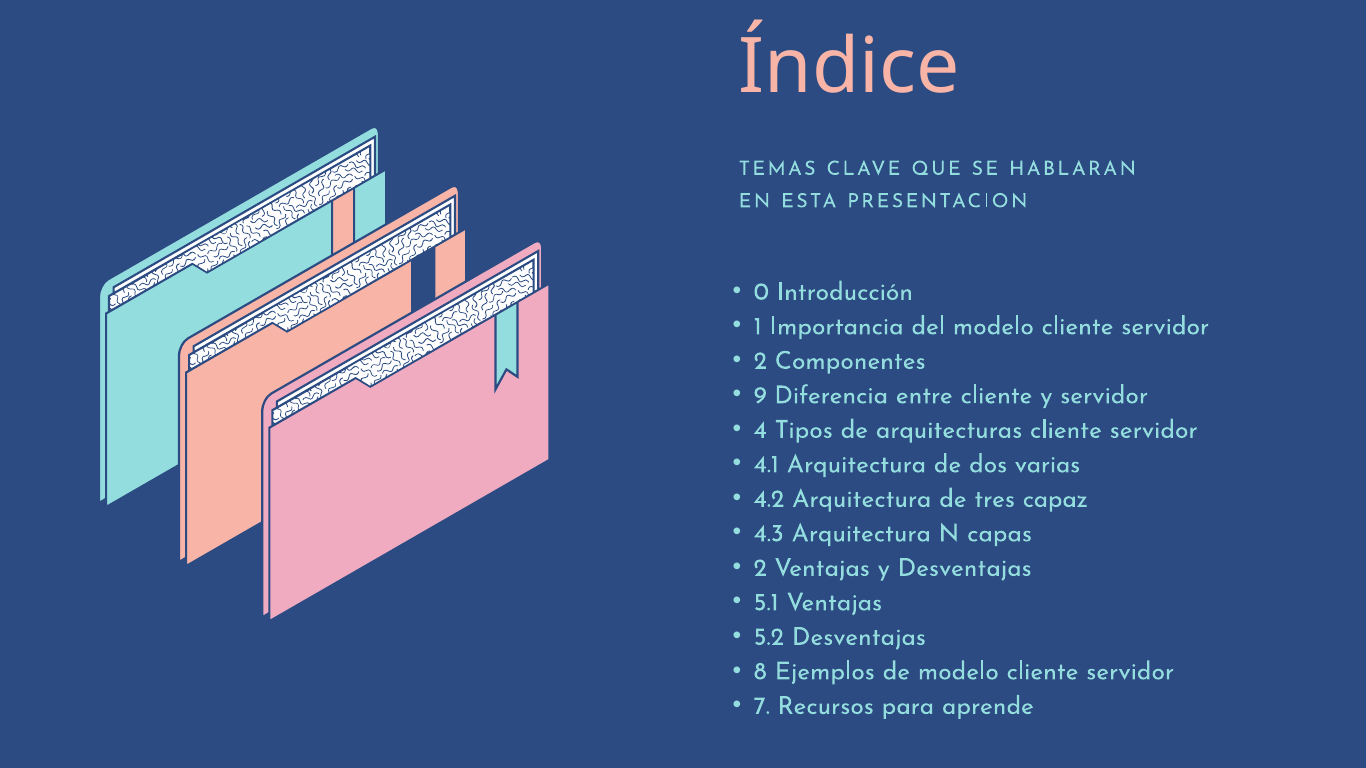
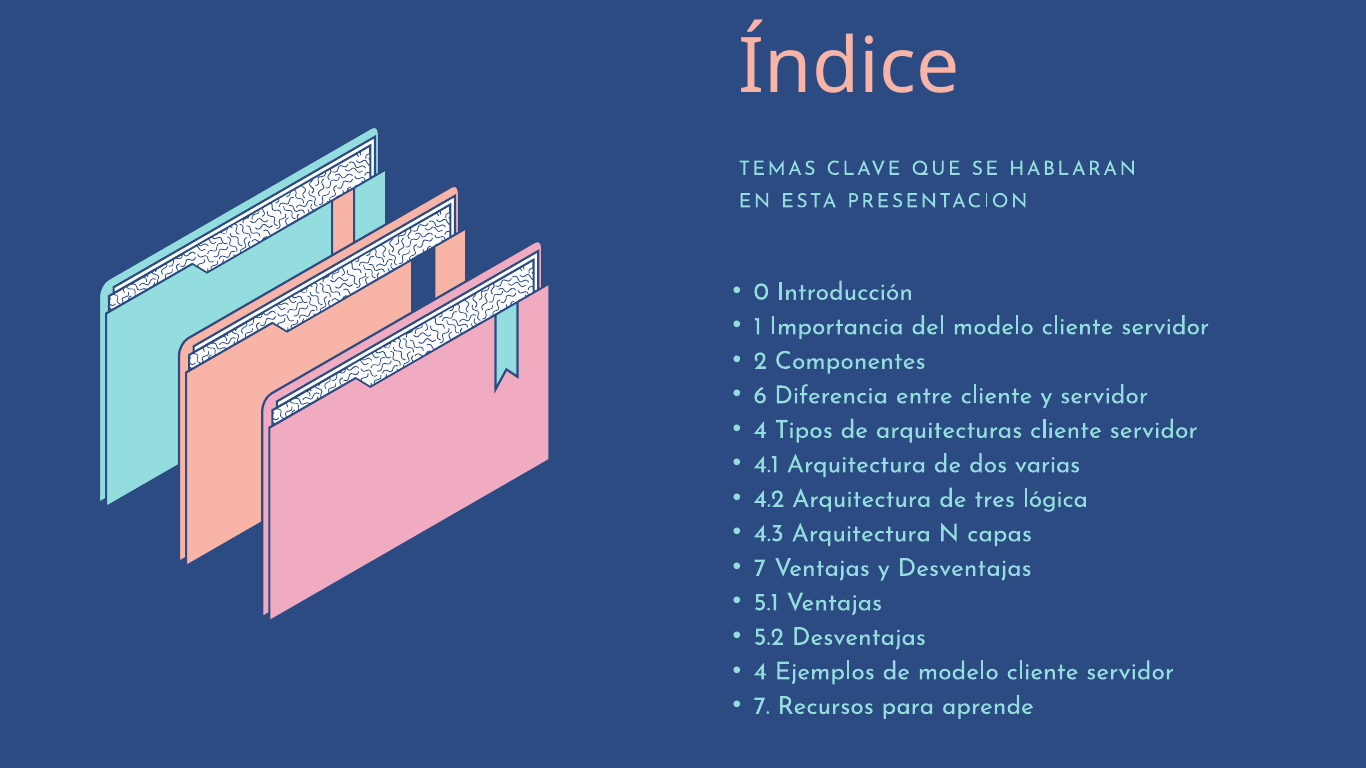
9: 9 -> 6 (760, 395)
capaz: capaz -> lógica (1055, 499)
2: 2 -> 7 (760, 568)
8: 8 -> 4 (760, 672)
